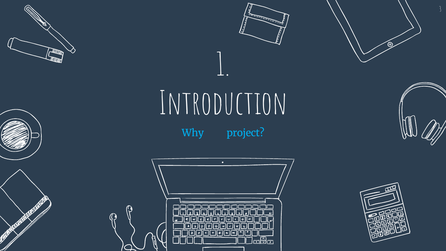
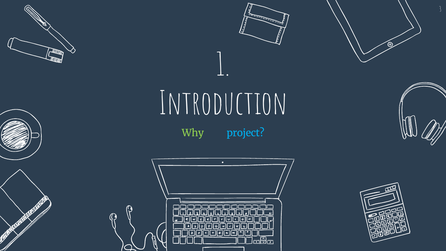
Why colour: light blue -> light green (193, 133)
